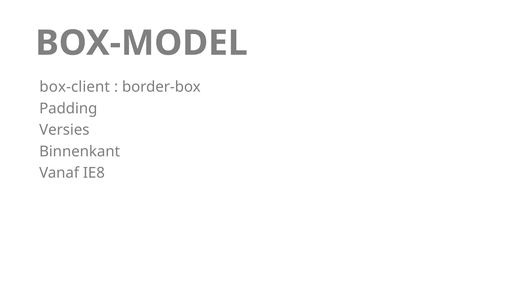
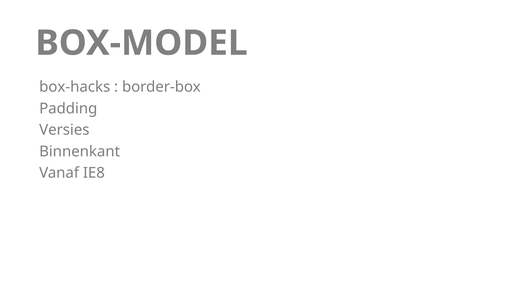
box-client: box-client -> box-hacks (75, 87)
